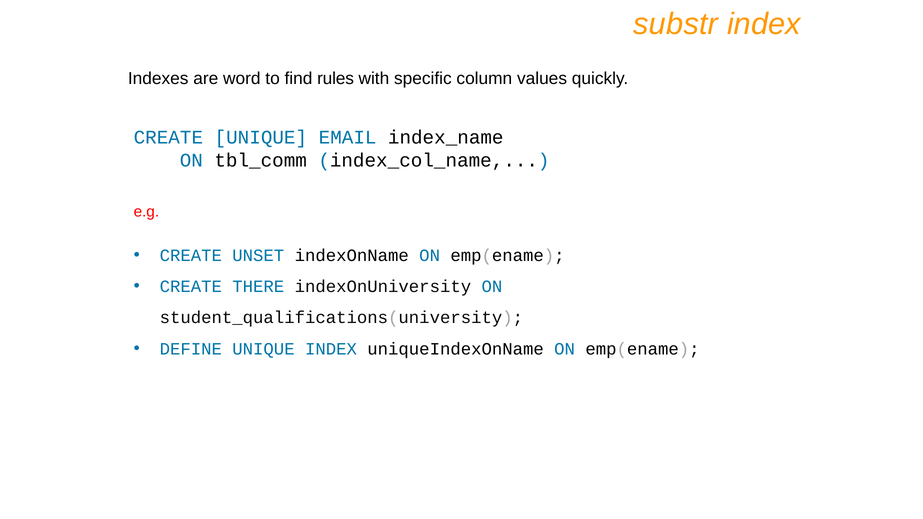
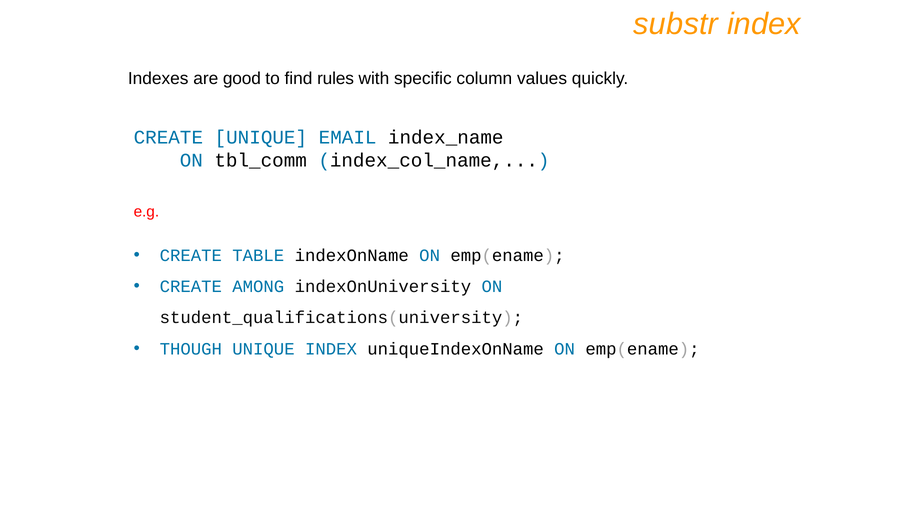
word: word -> good (242, 78)
UNSET: UNSET -> TABLE (258, 256)
THERE: THERE -> AMONG (258, 287)
DEFINE: DEFINE -> THOUGH (191, 349)
